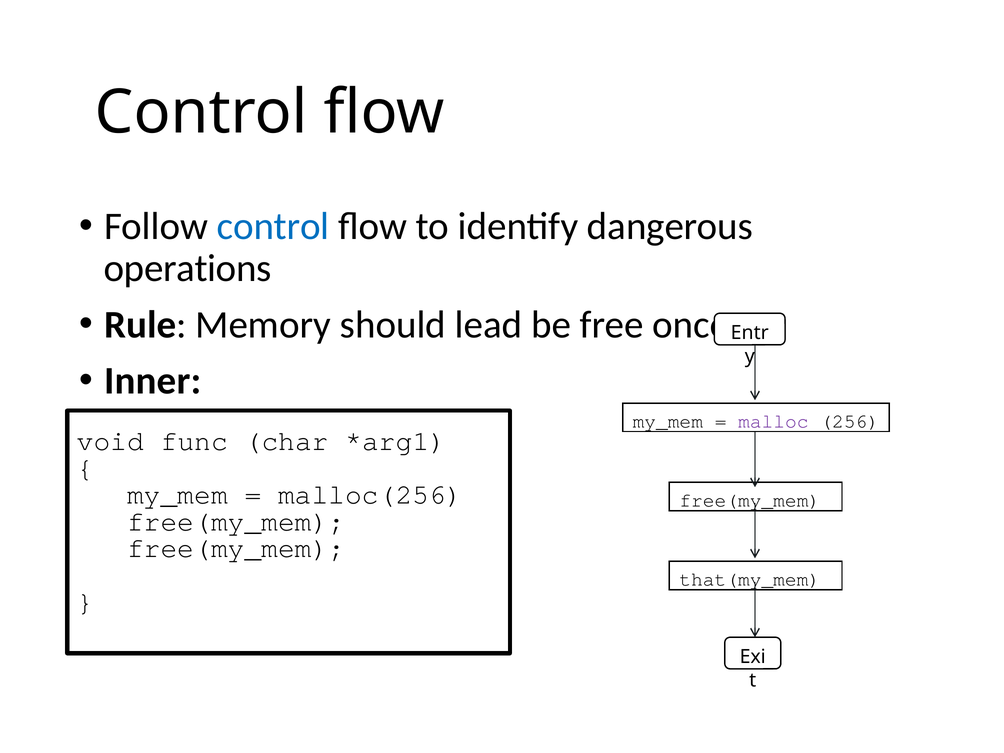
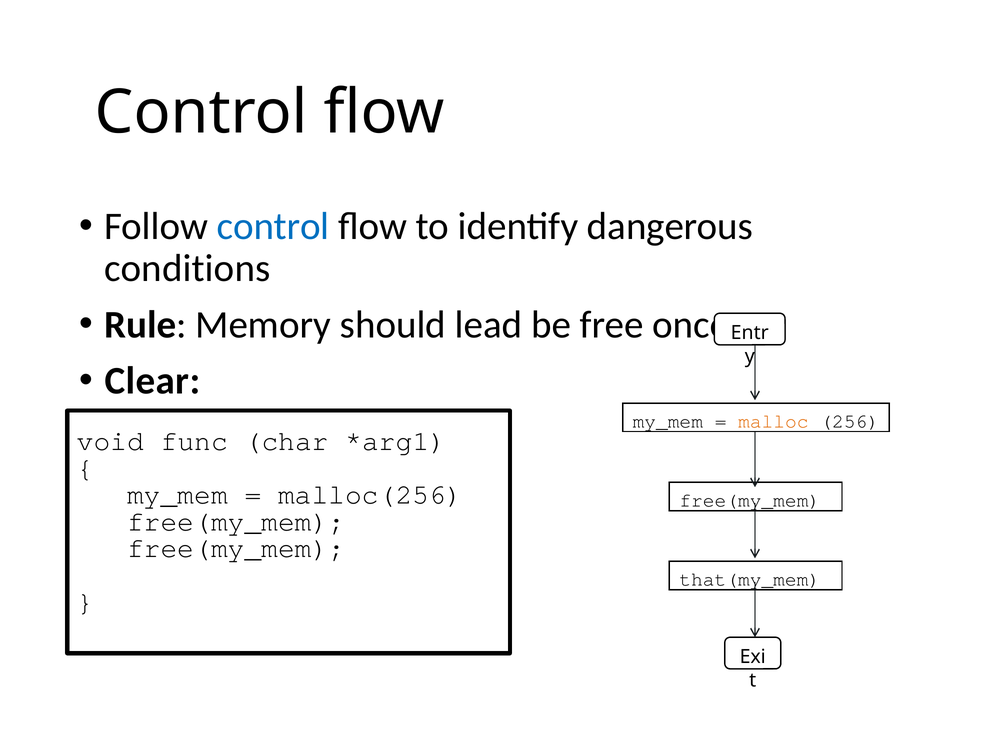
operations: operations -> conditions (187, 269)
Inner: Inner -> Clear (153, 381)
malloc colour: purple -> orange (773, 421)
